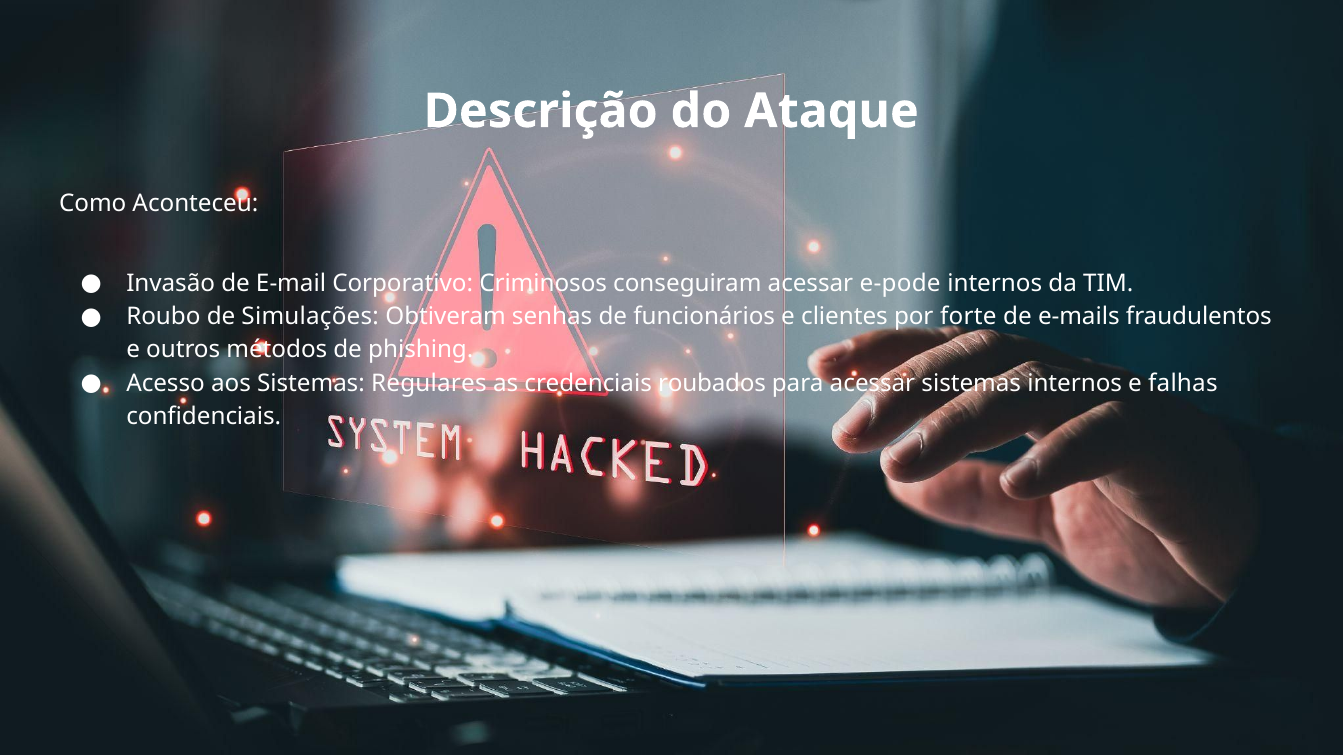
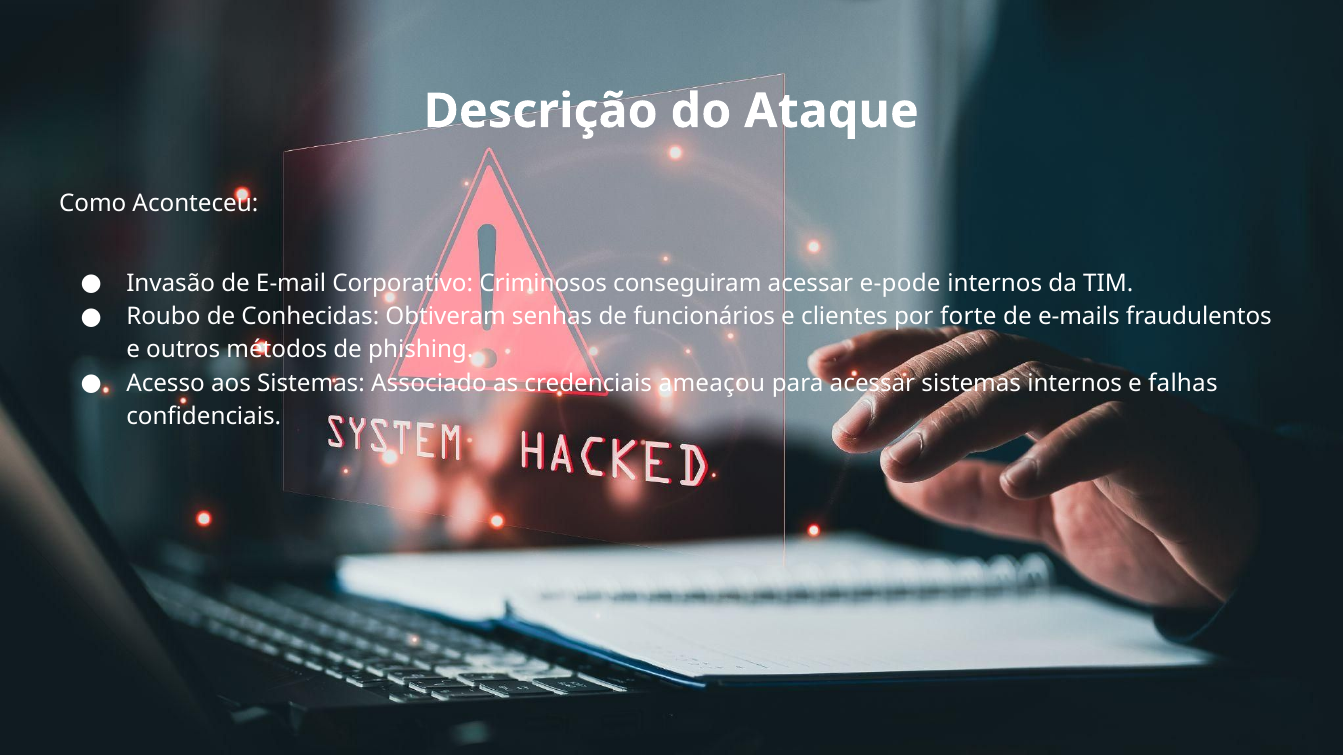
Simulações: Simulações -> Conhecidas (310, 317)
Regulares: Regulares -> Associado (429, 383)
roubados: roubados -> ameaçou (712, 383)
